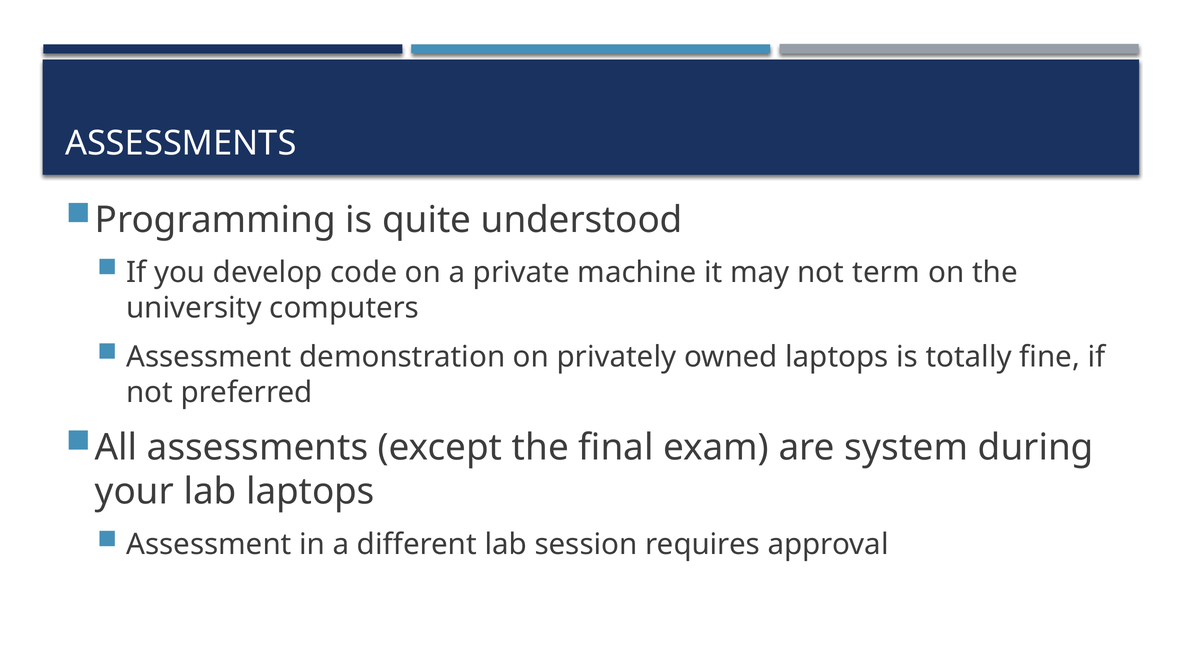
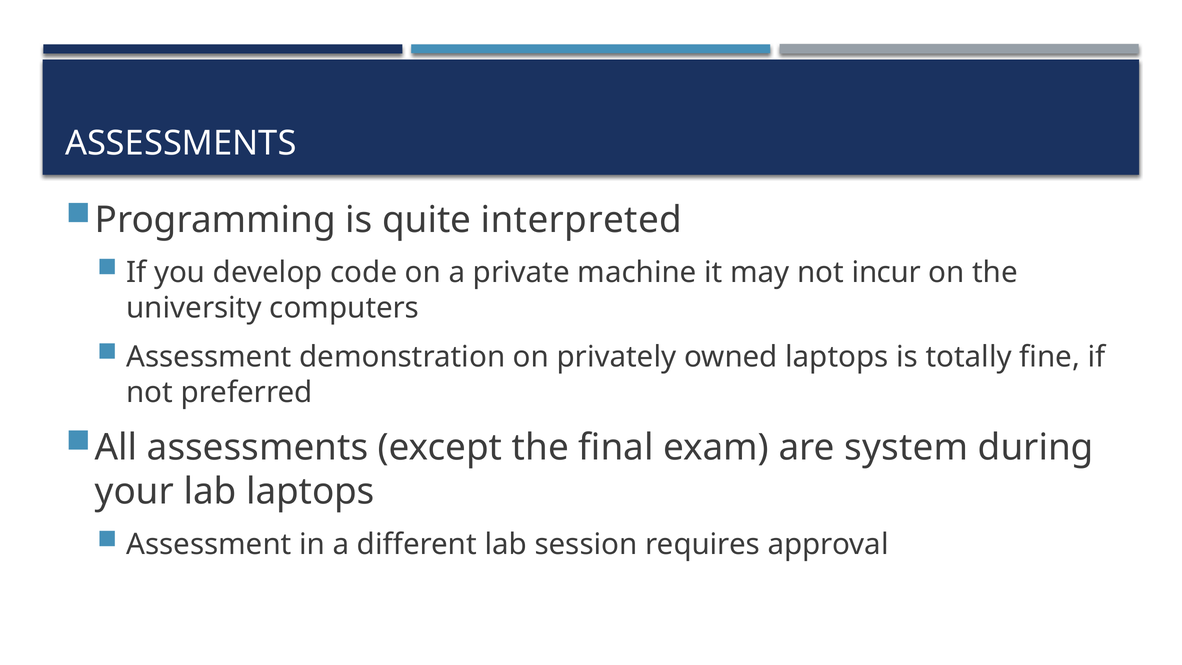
understood: understood -> interpreted (581, 220)
term: term -> incur (886, 272)
